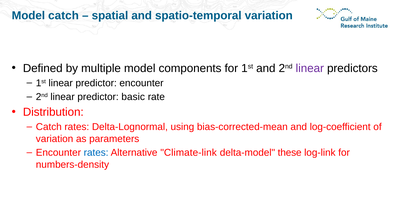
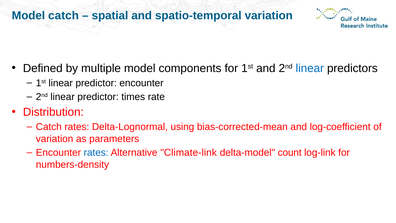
linear colour: purple -> blue (310, 68)
basic: basic -> times (133, 97)
these: these -> count (290, 152)
